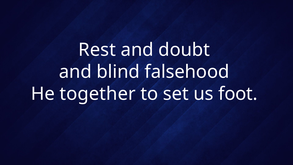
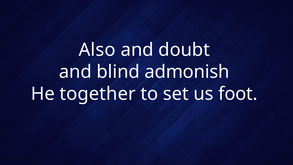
Rest: Rest -> Also (97, 50)
falsehood: falsehood -> admonish (187, 72)
